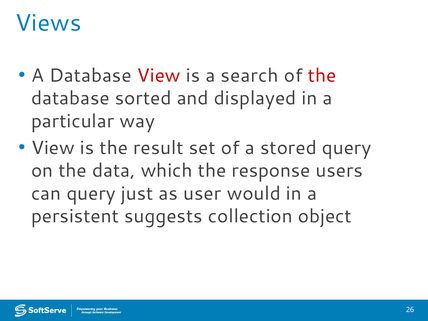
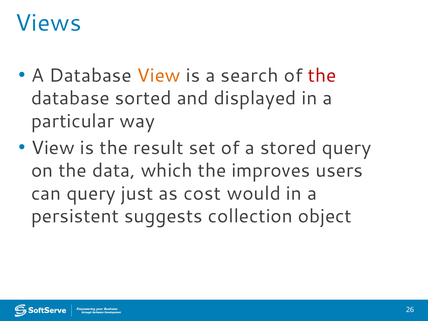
View colour: red -> orange (159, 76)
response: response -> improves (271, 171)
user: user -> cost (202, 193)
